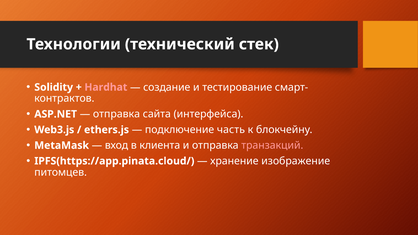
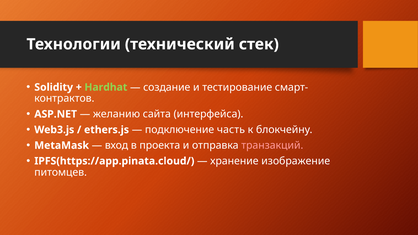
Hardhat colour: pink -> light green (106, 87)
отправка: отправка -> желанию (116, 114)
клиента: клиента -> проекта (160, 145)
